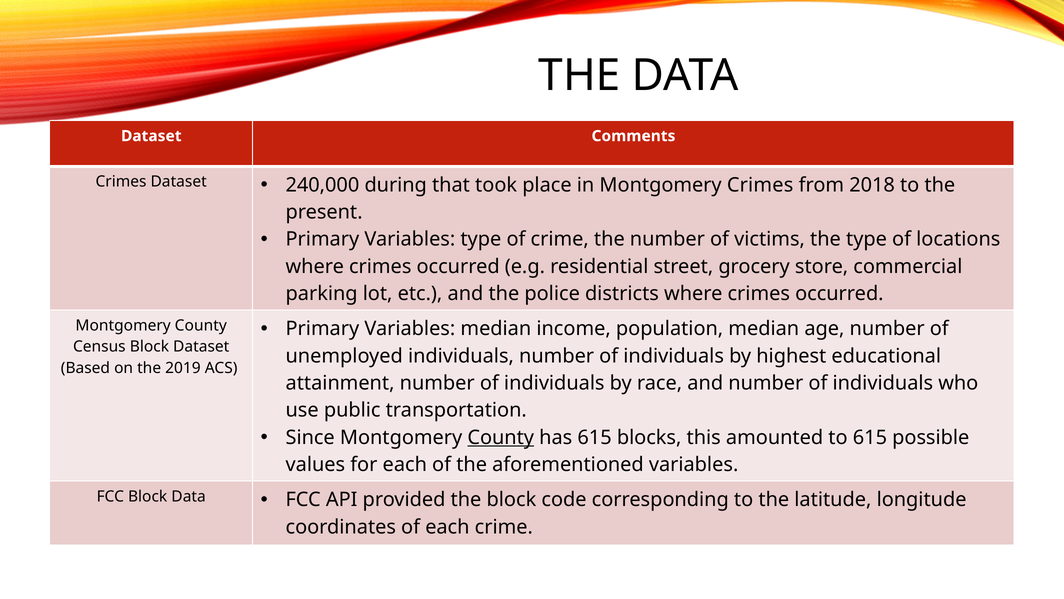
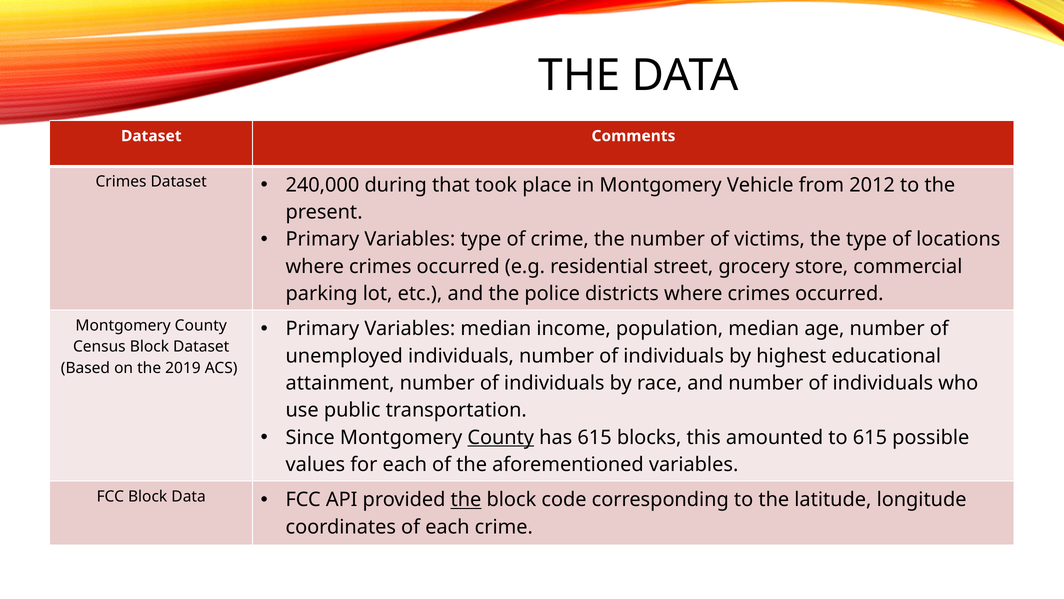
Montgomery Crimes: Crimes -> Vehicle (760, 185)
2018: 2018 -> 2012 (872, 185)
the underline: none -> present (466, 499)
